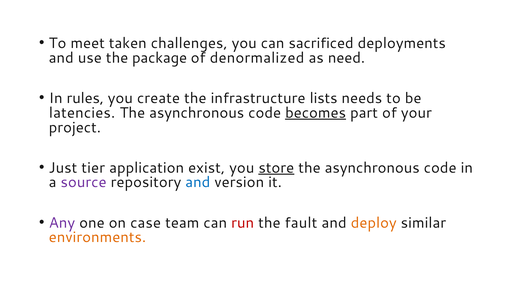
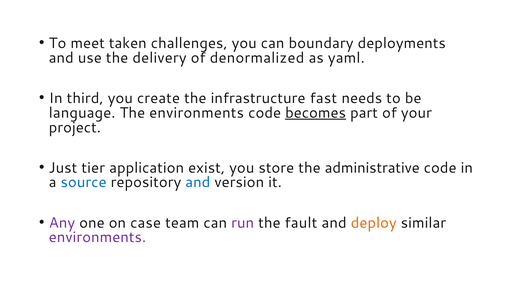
sacrificed: sacrificed -> boundary (321, 43)
package: package -> delivery (159, 58)
need: need -> yaml (346, 58)
rules: rules -> third (85, 98)
lists: lists -> fast (323, 98)
latencies: latencies -> language (82, 113)
asynchronous: asynchronous -> environments (197, 113)
store underline: present -> none (276, 168)
asynchronous: asynchronous -> administrative (372, 168)
source colour: purple -> blue (84, 182)
run colour: red -> purple (243, 222)
environments colour: orange -> purple (97, 237)
